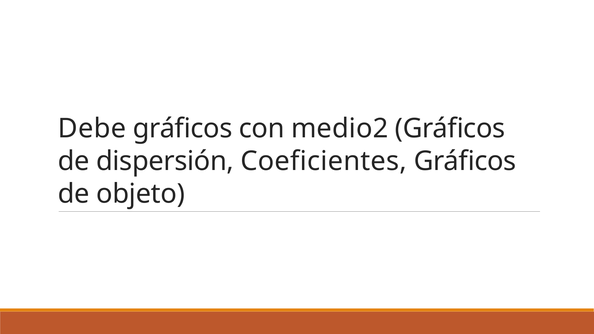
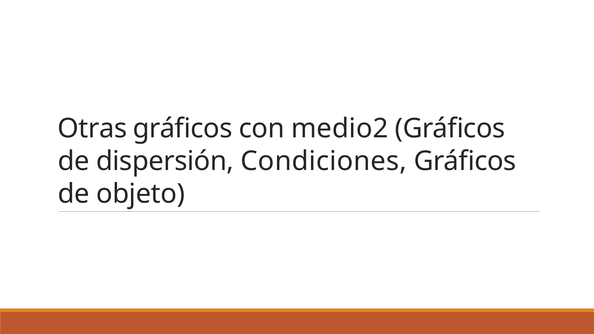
Debe: Debe -> Otras (92, 129)
Coeficientes: Coeficientes -> Condiciones (324, 161)
